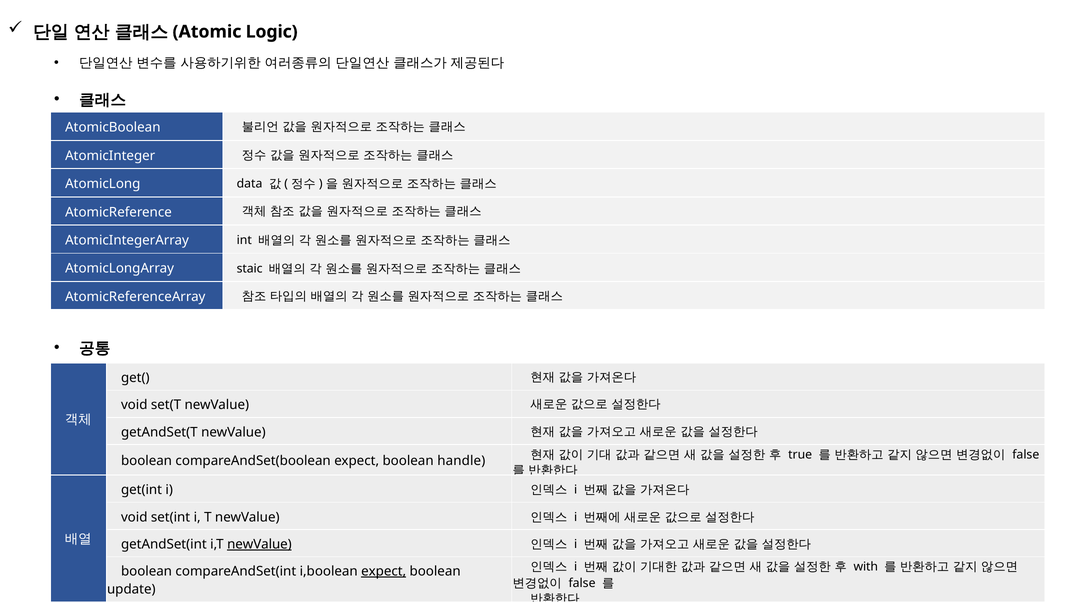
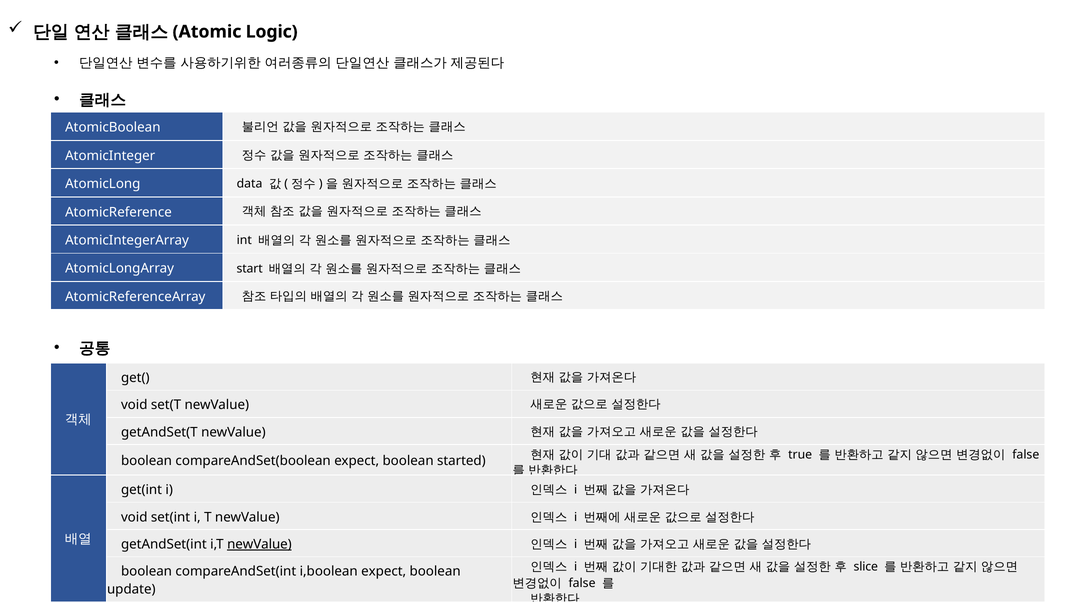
staic: staic -> start (250, 268)
handle: handle -> started (461, 461)
with: with -> slice (866, 566)
expect underline: present -> none (384, 571)
